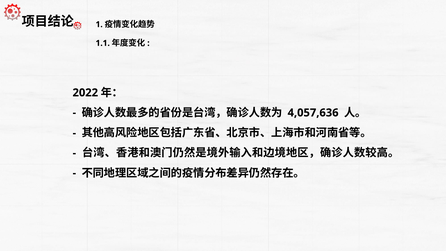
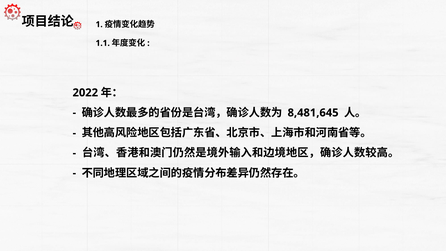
4,057,636: 4,057,636 -> 8,481,645 (313, 113)
